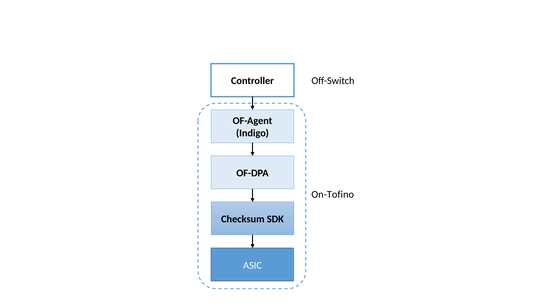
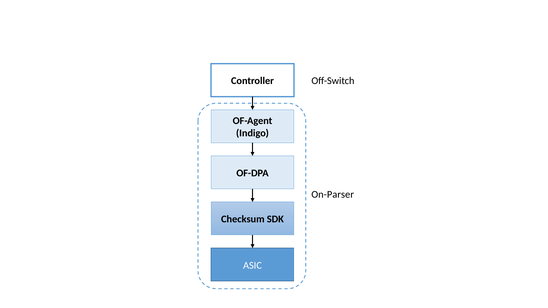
On-Tofino: On-Tofino -> On-Parser (333, 194)
